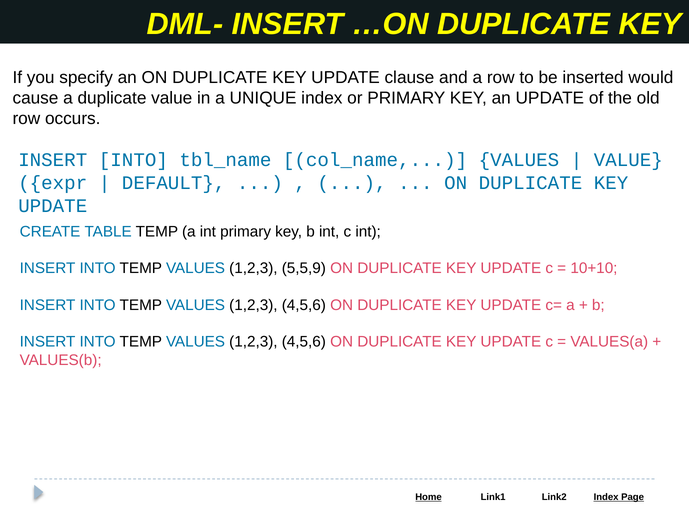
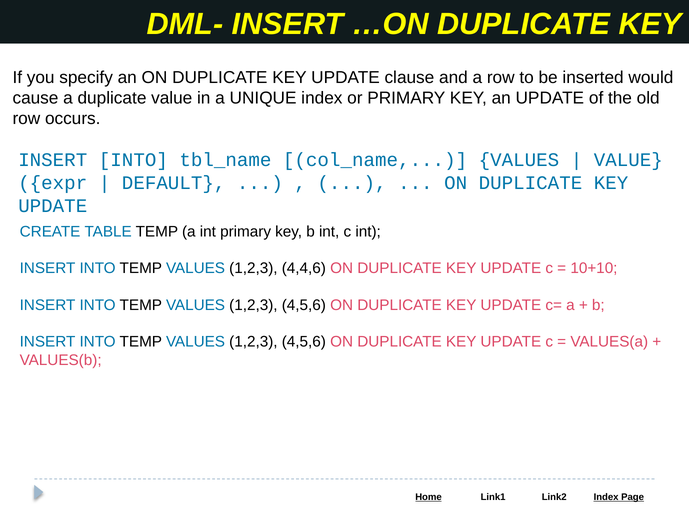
5,5,9: 5,5,9 -> 4,4,6 (304, 268)
